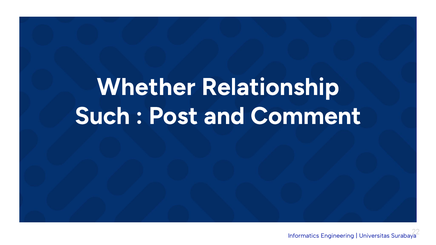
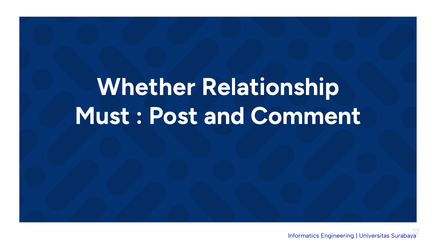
Such: Such -> Must (102, 116)
